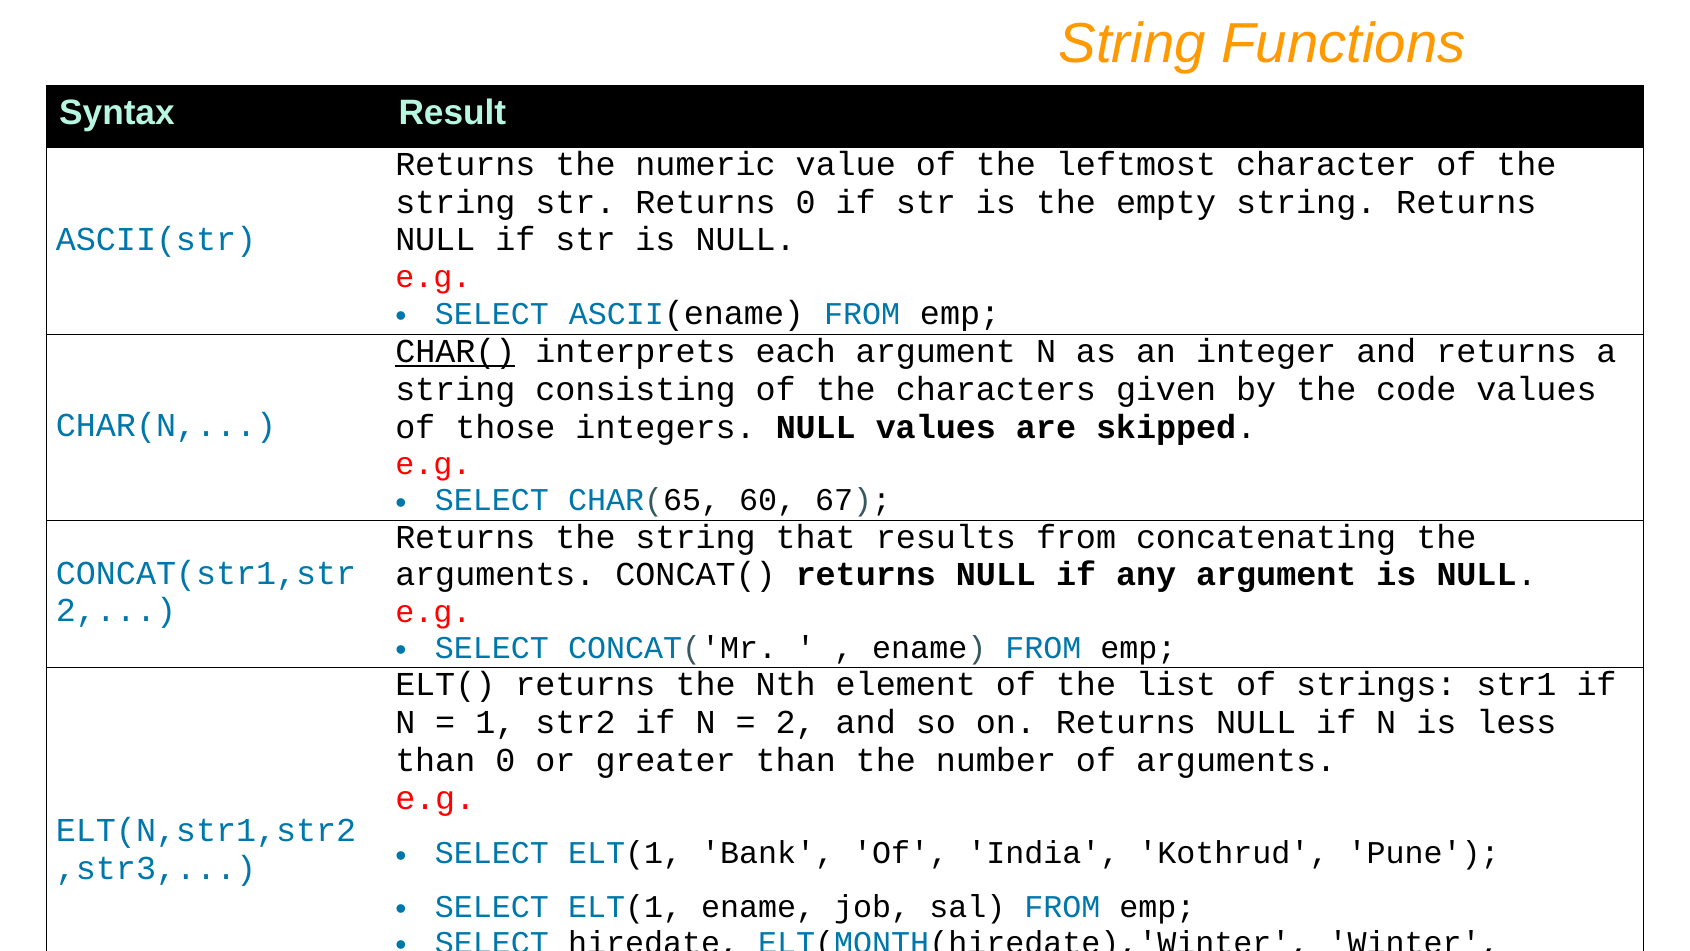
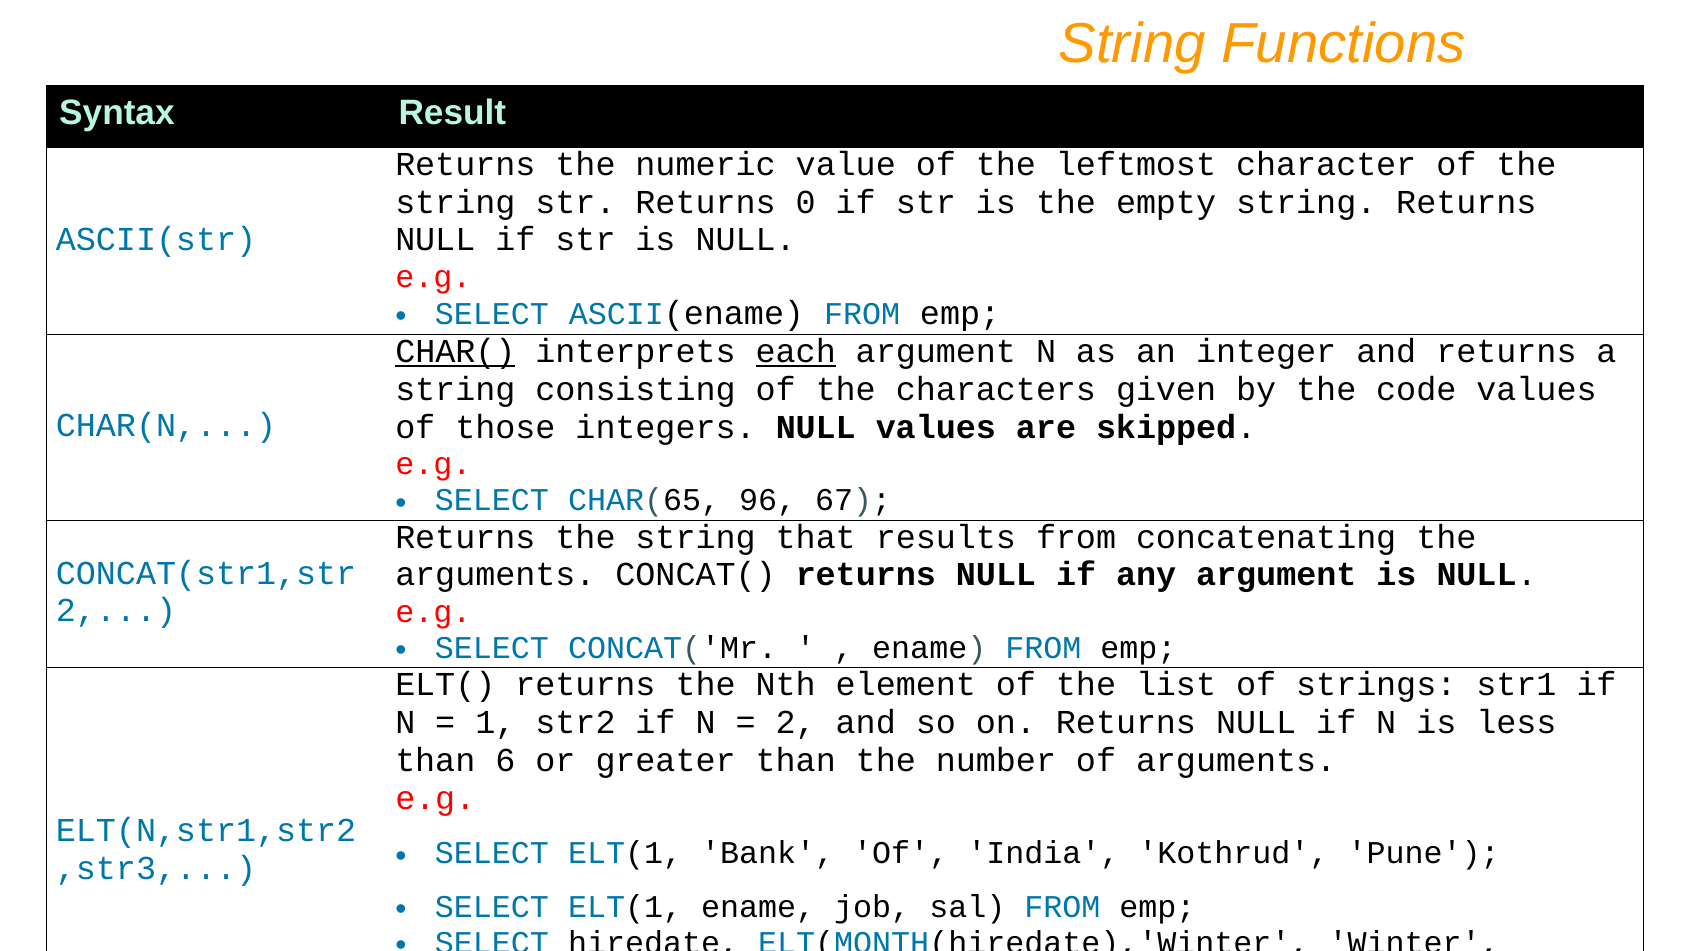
each underline: none -> present (796, 351)
60: 60 -> 96 (768, 500)
than 0: 0 -> 6 (505, 760)
